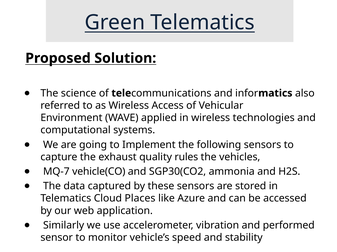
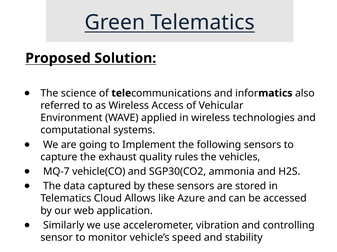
Places: Places -> Allows (140, 199)
performed: performed -> controlling (289, 226)
